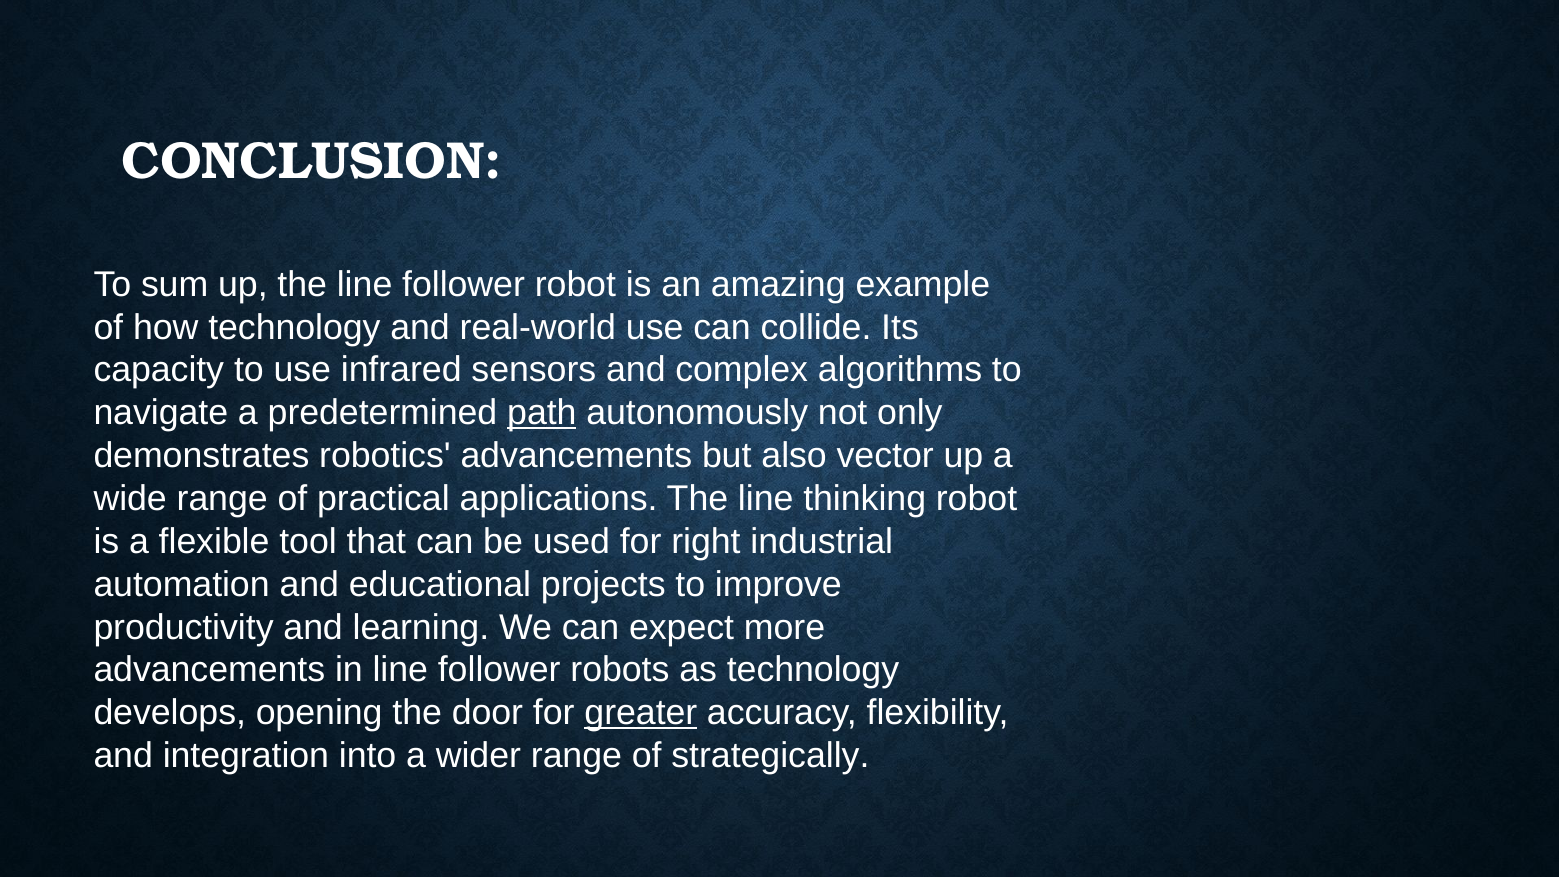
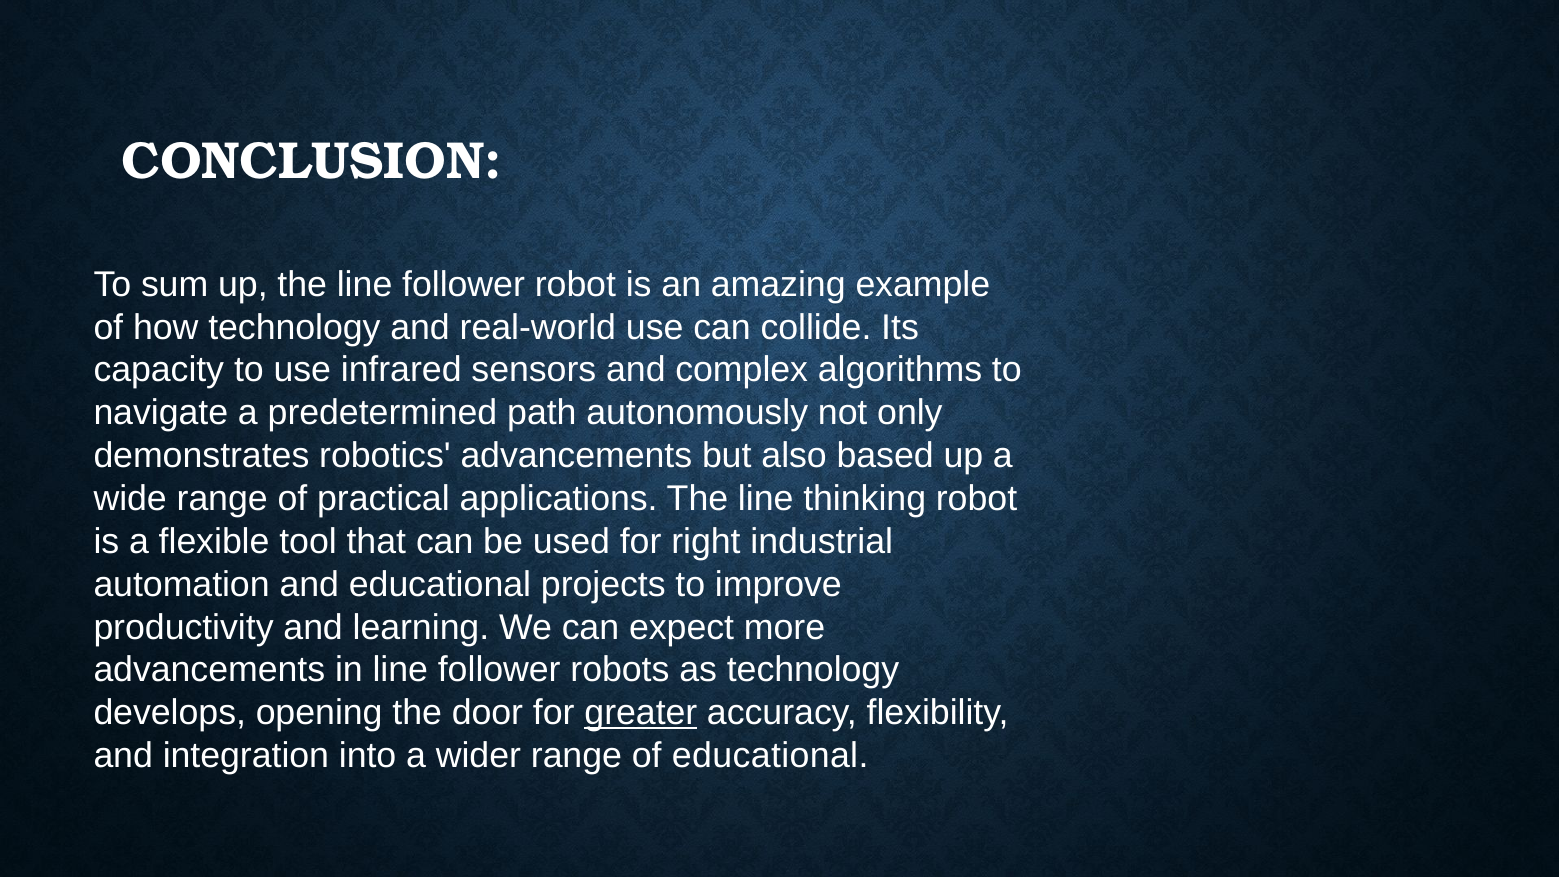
path underline: present -> none (542, 413)
vector: vector -> based (885, 456)
of strategically: strategically -> educational (770, 756)
